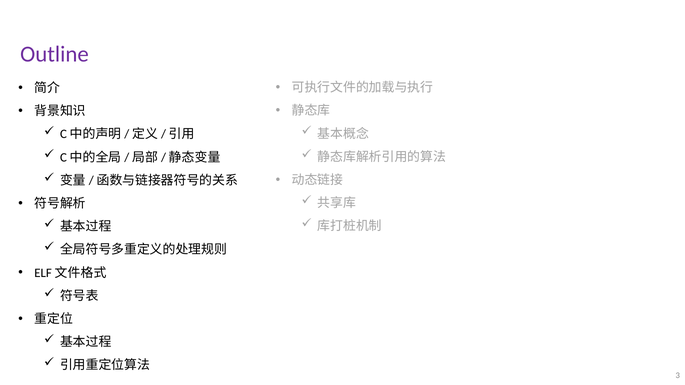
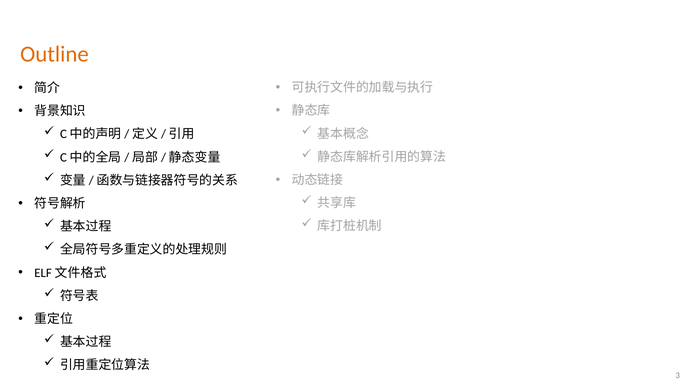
Outline colour: purple -> orange (54, 54)
